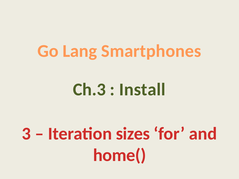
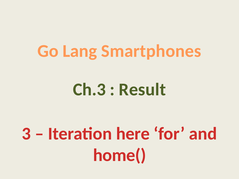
Install: Install -> Result (142, 90)
sizes: sizes -> here (133, 134)
